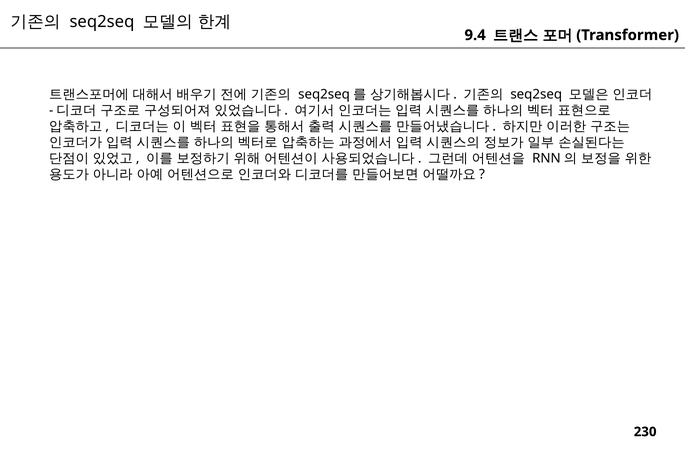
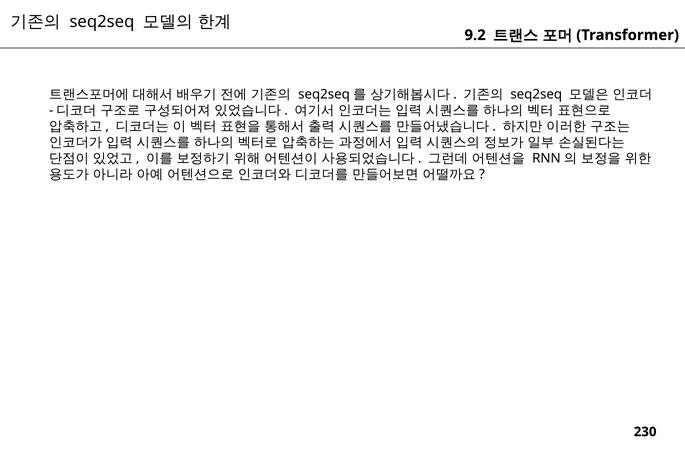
9.4: 9.4 -> 9.2 (475, 35)
